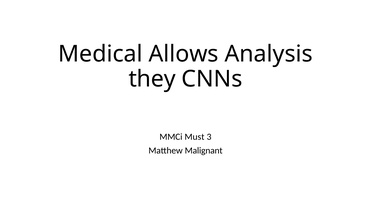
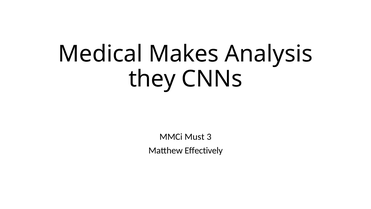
Allows: Allows -> Makes (184, 54)
Malignant: Malignant -> Effectively (204, 150)
